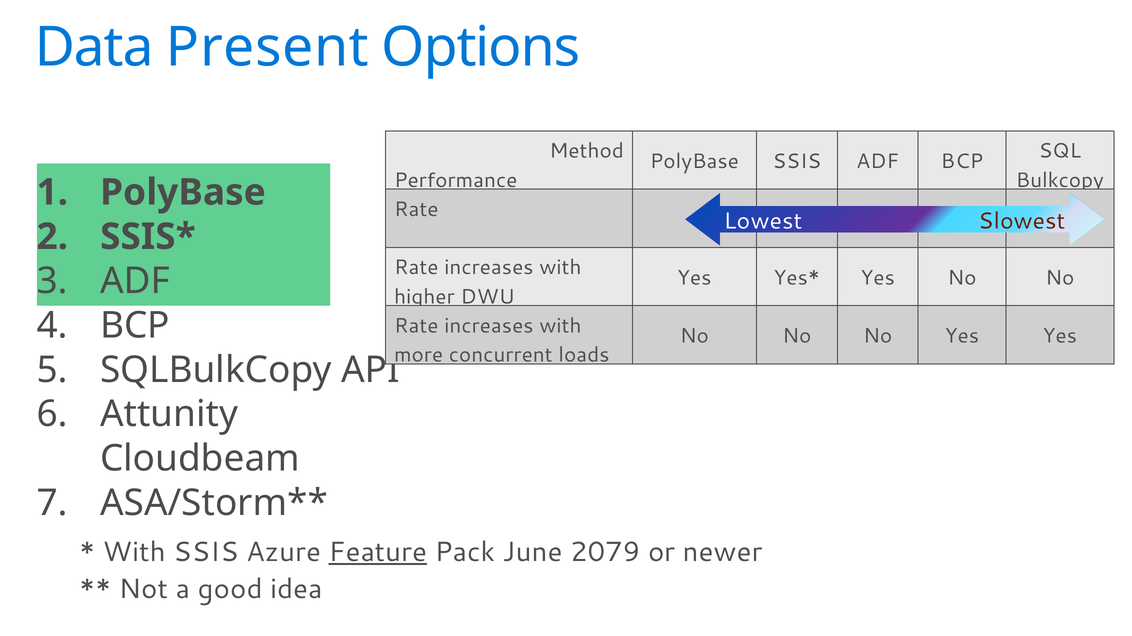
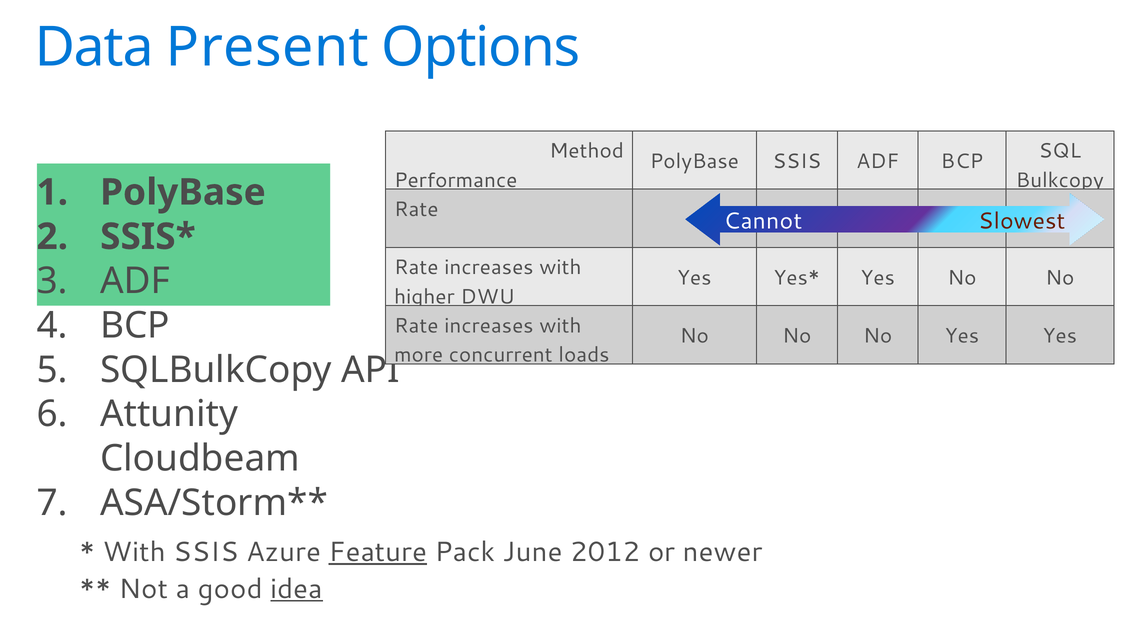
Lowest: Lowest -> Cannot (763, 221)
2079: 2079 -> 2012 (605, 553)
idea underline: none -> present (297, 590)
